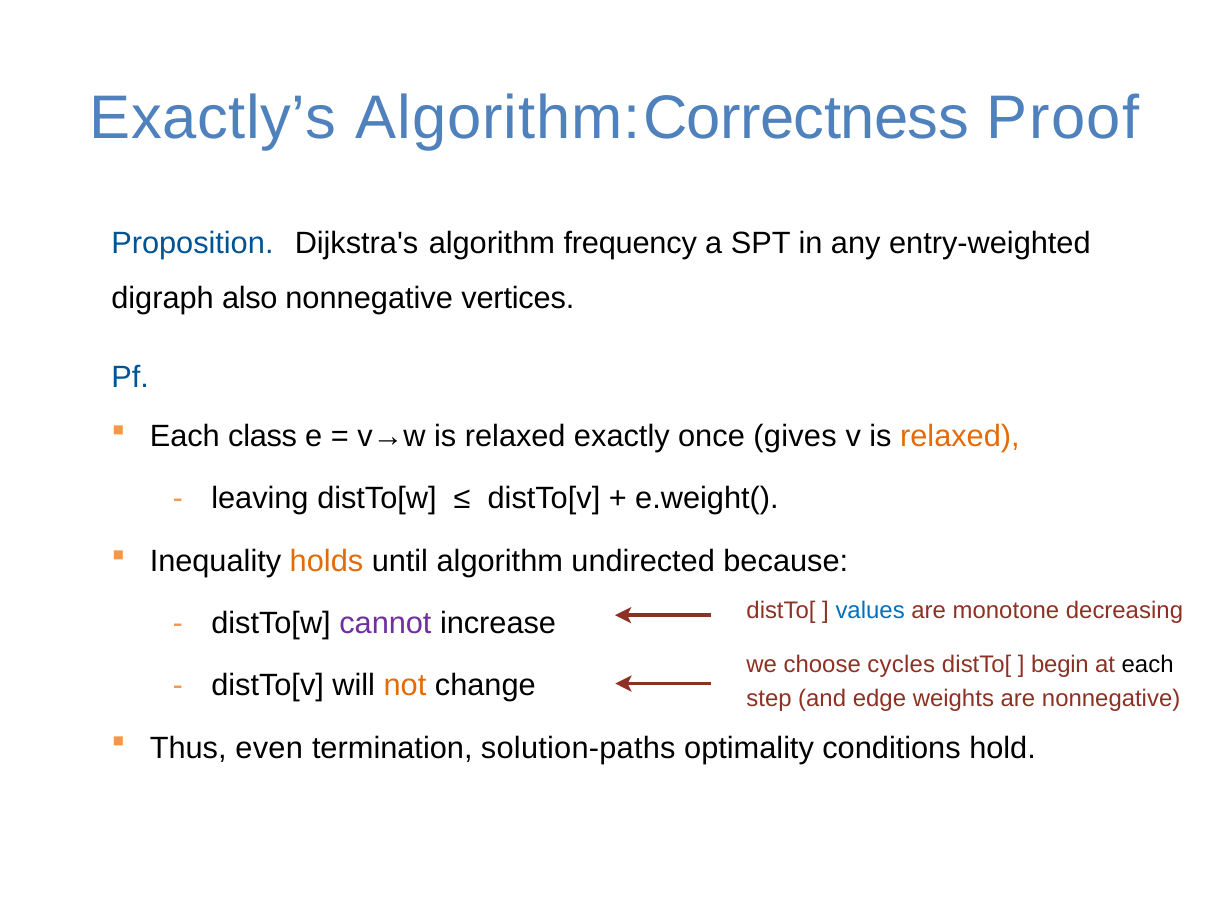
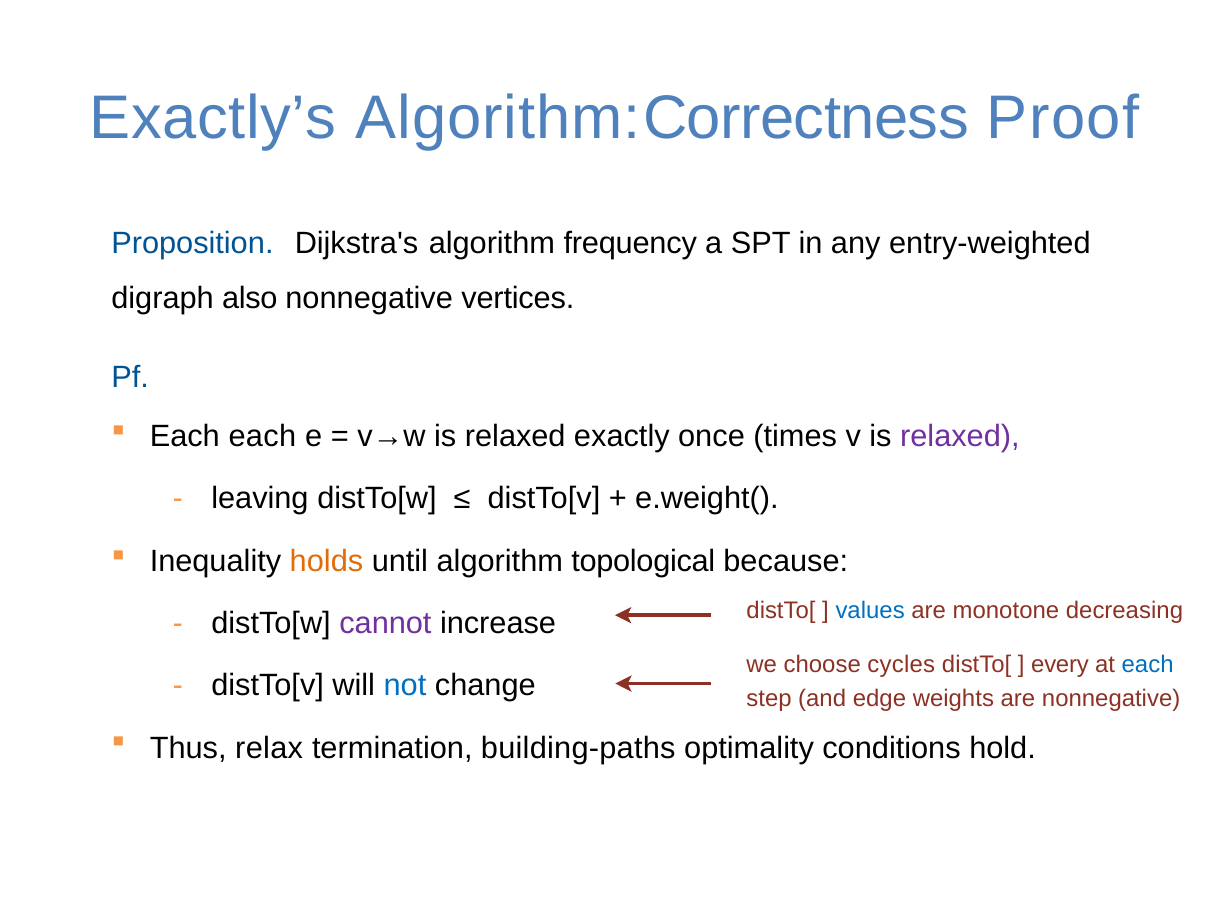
Each class: class -> each (262, 436)
gives: gives -> times (795, 436)
relaxed colour: orange -> purple (960, 436)
undirected: undirected -> topological (643, 561)
begin: begin -> every (1060, 664)
each colour: black -> blue (1148, 664)
not colour: orange -> blue (405, 685)
even: even -> relax (269, 747)
solution-paths: solution-paths -> building-paths (578, 747)
